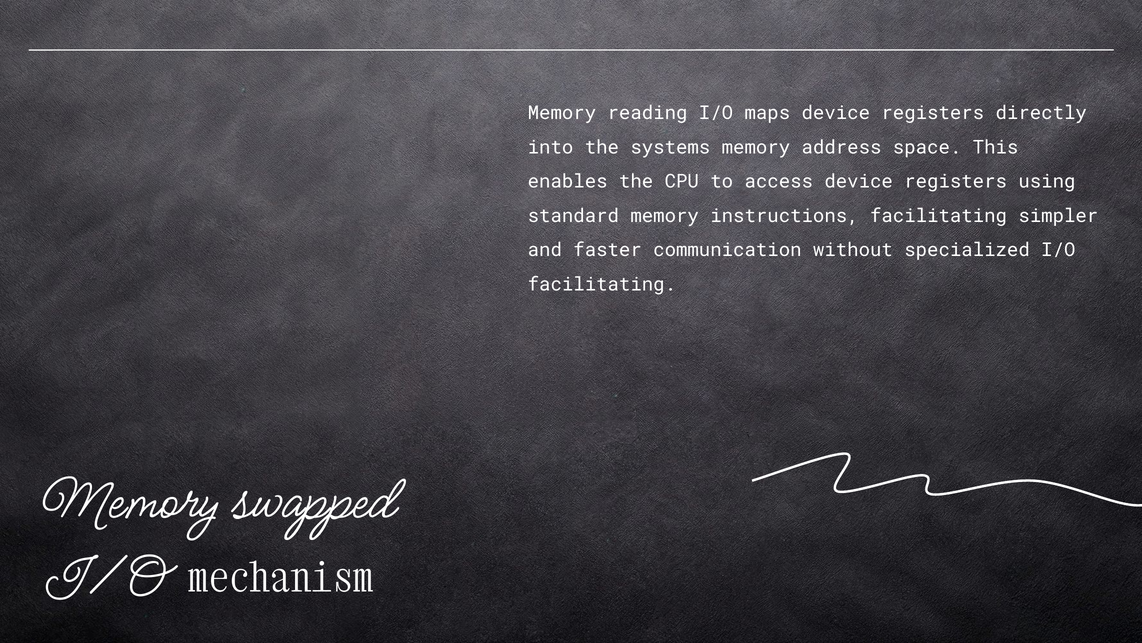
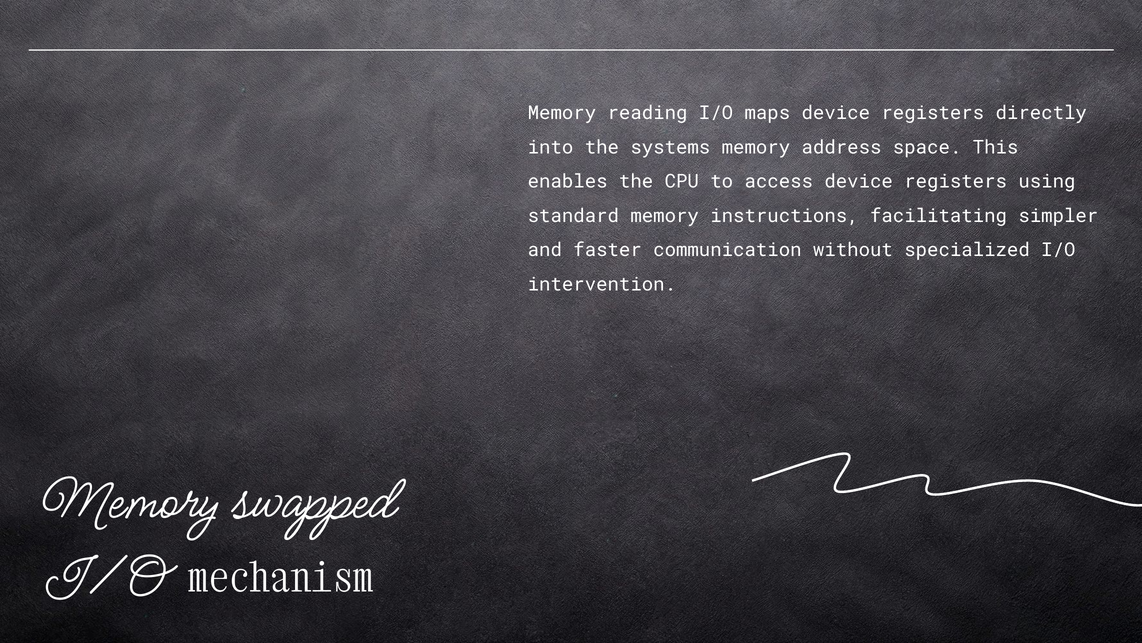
facilitating: facilitating -> intervention (602, 284)
